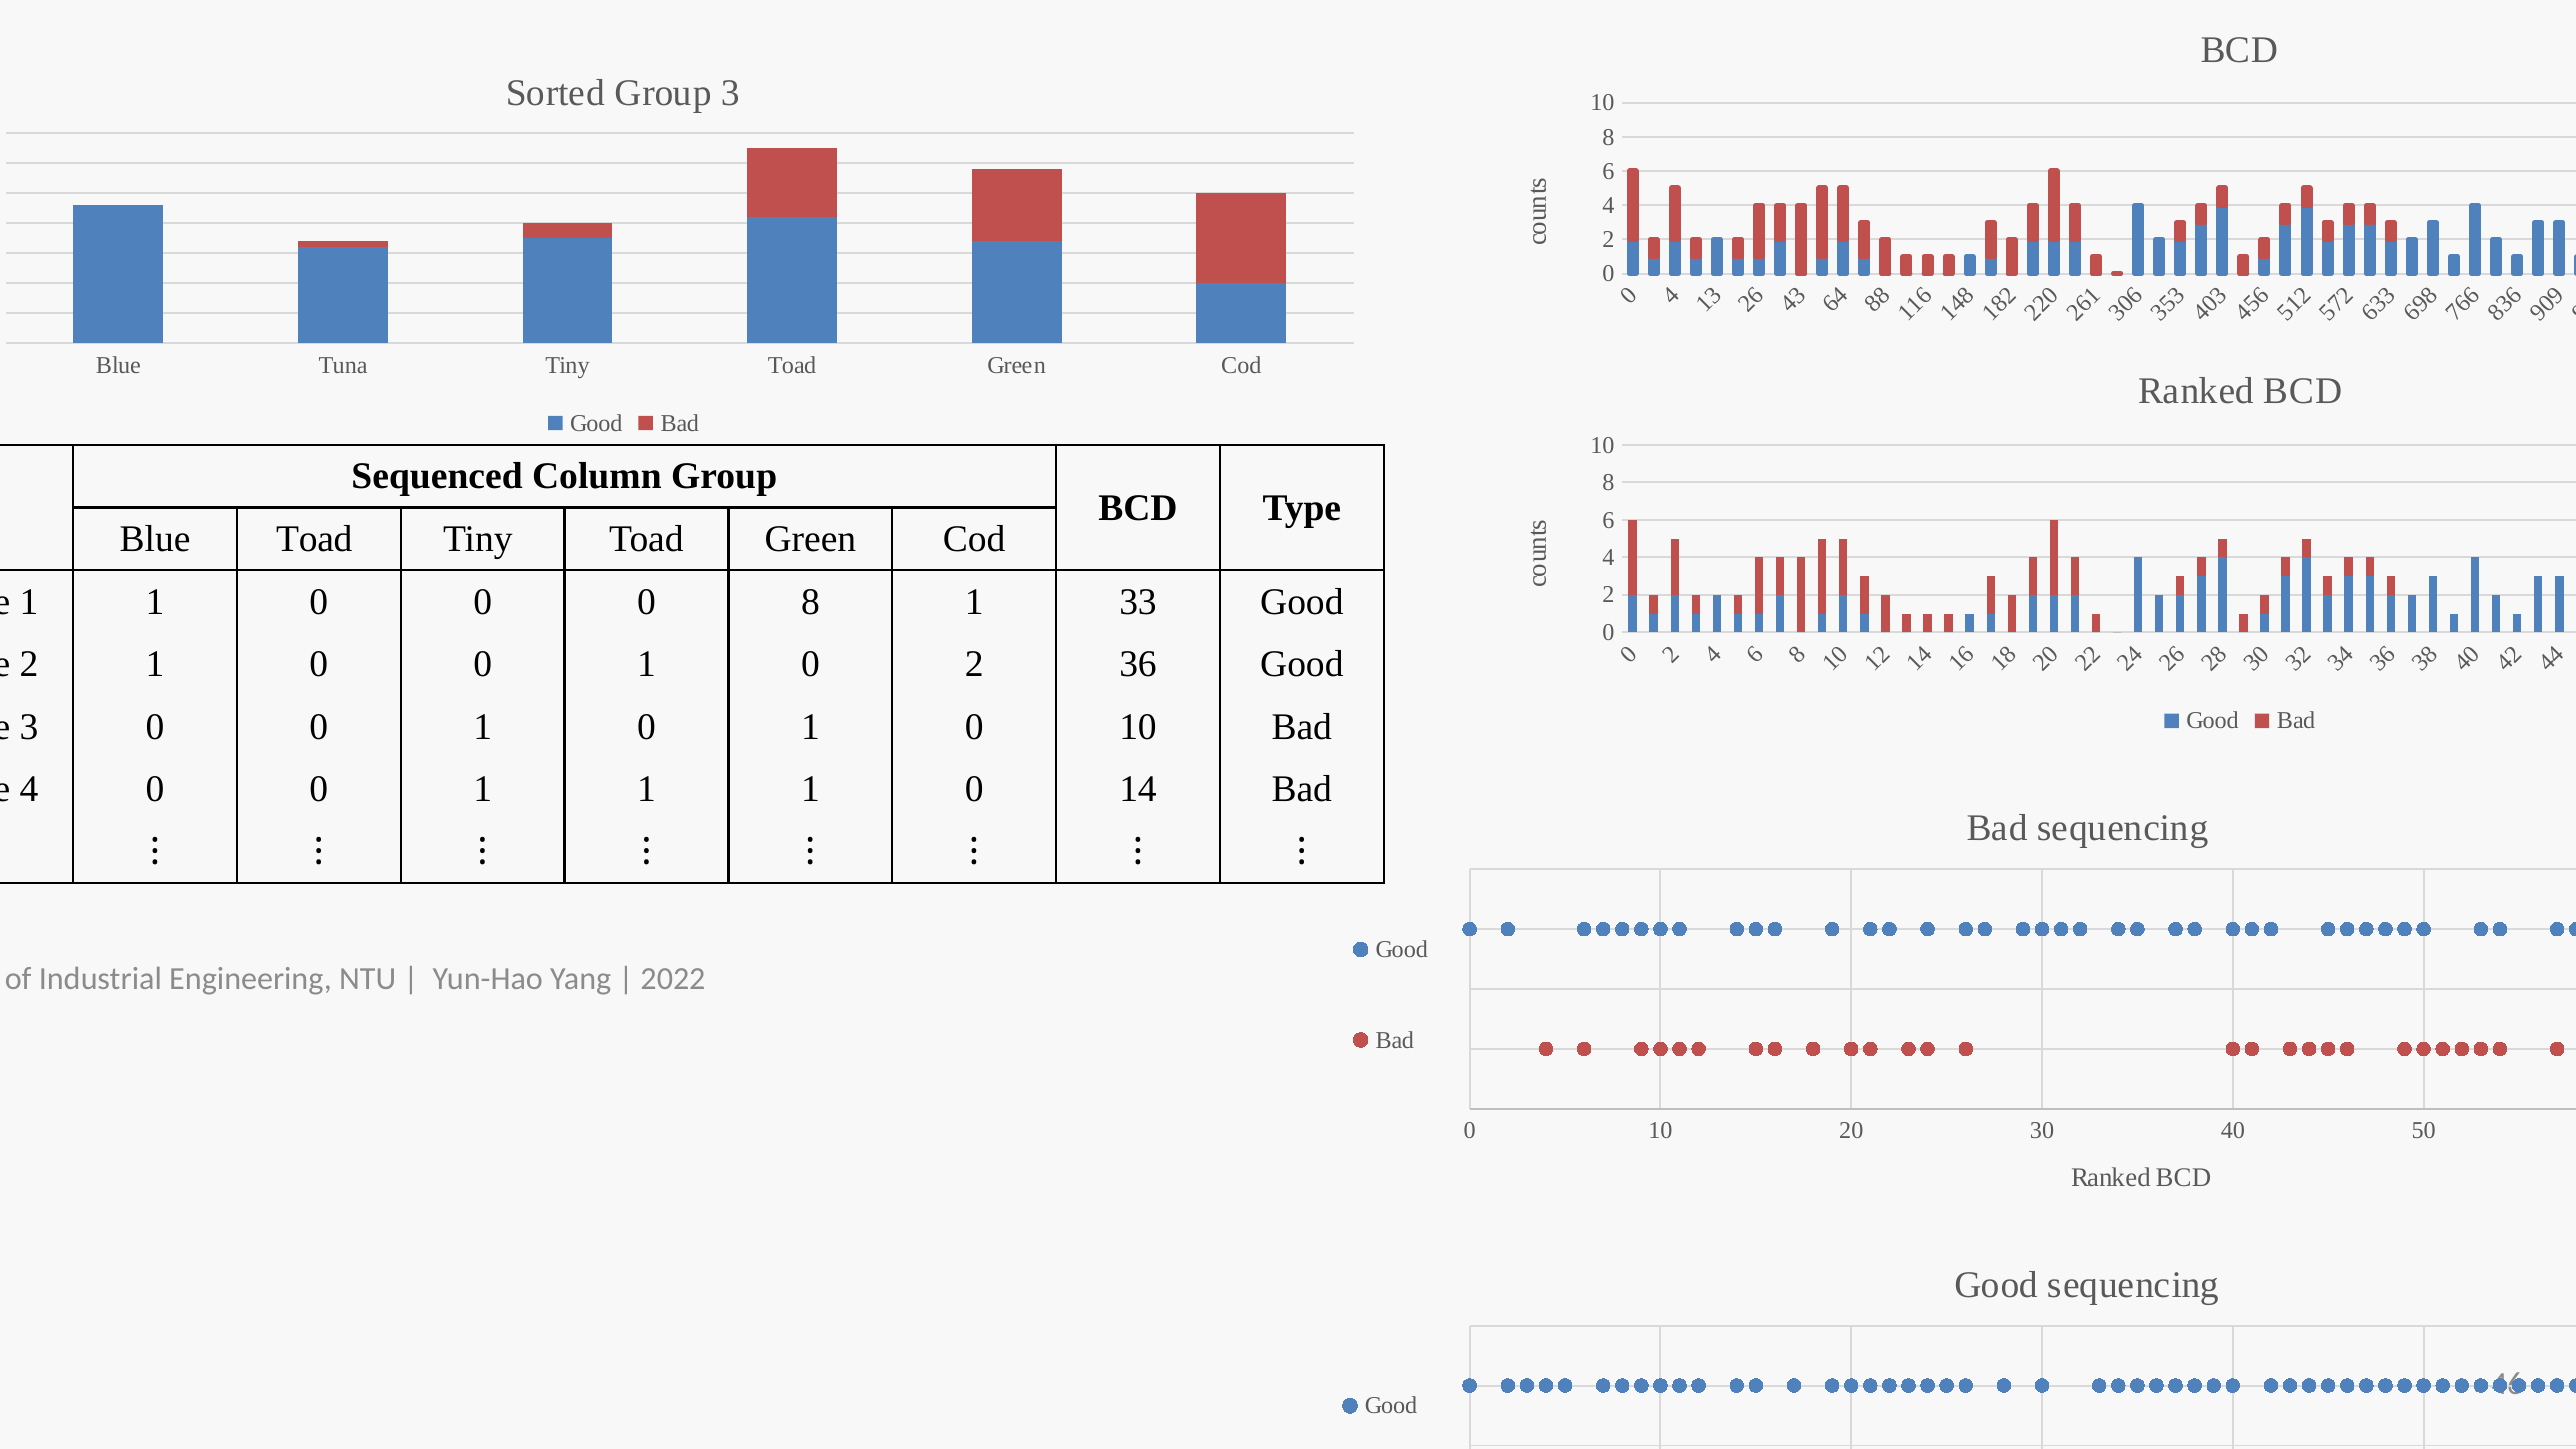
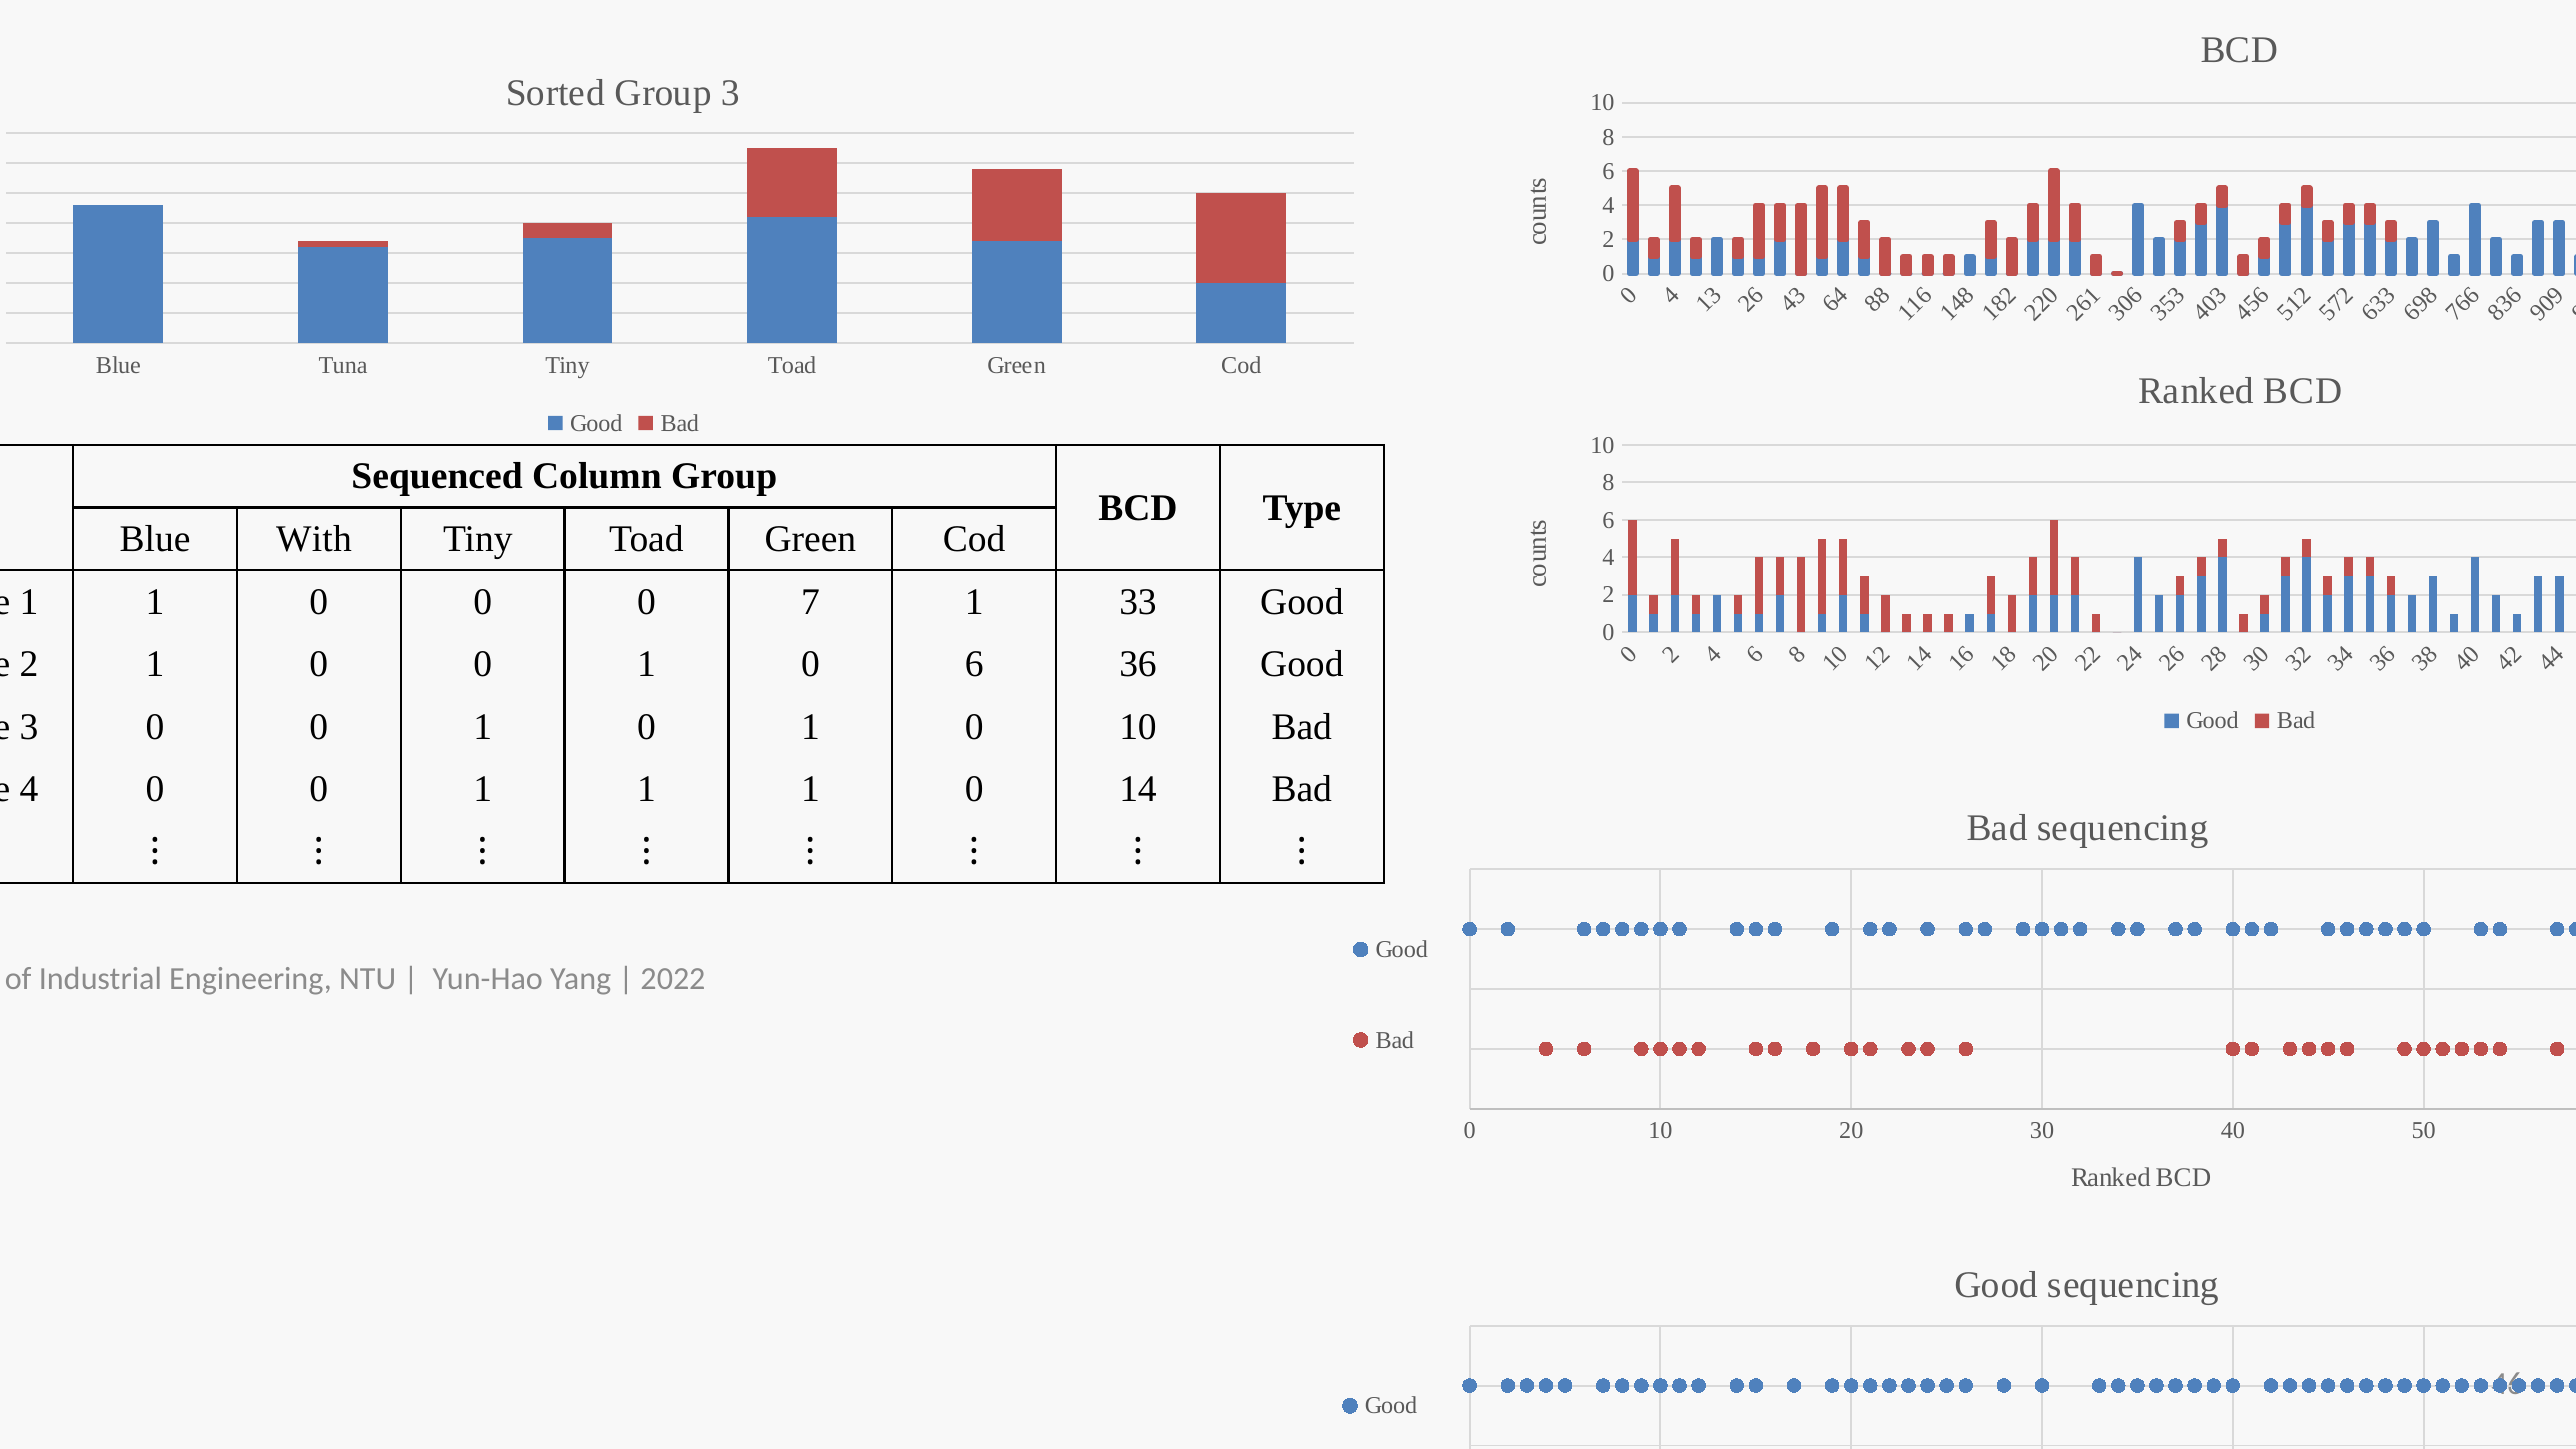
Blue Toad: Toad -> With (314, 539)
0 8: 8 -> 7 (810, 602)
0 1 0 2: 2 -> 6 (974, 664)
